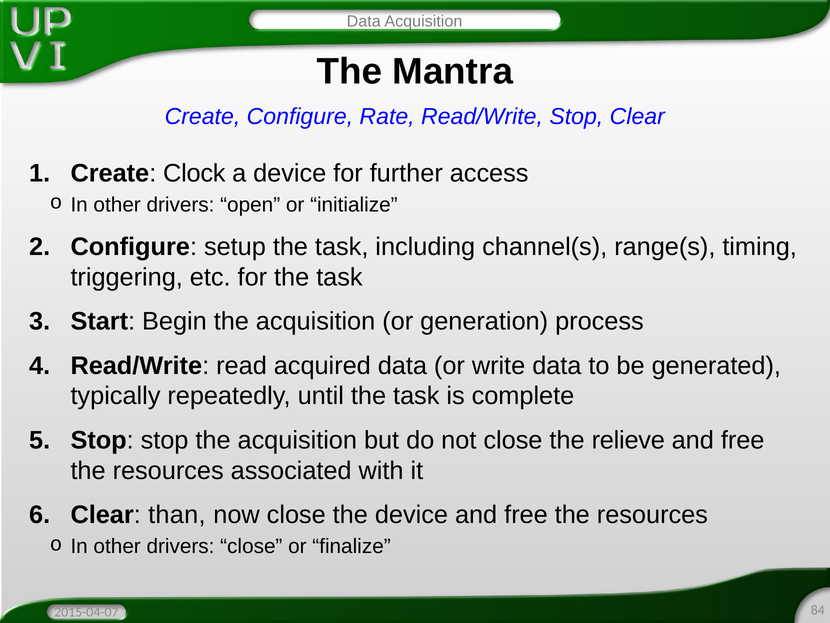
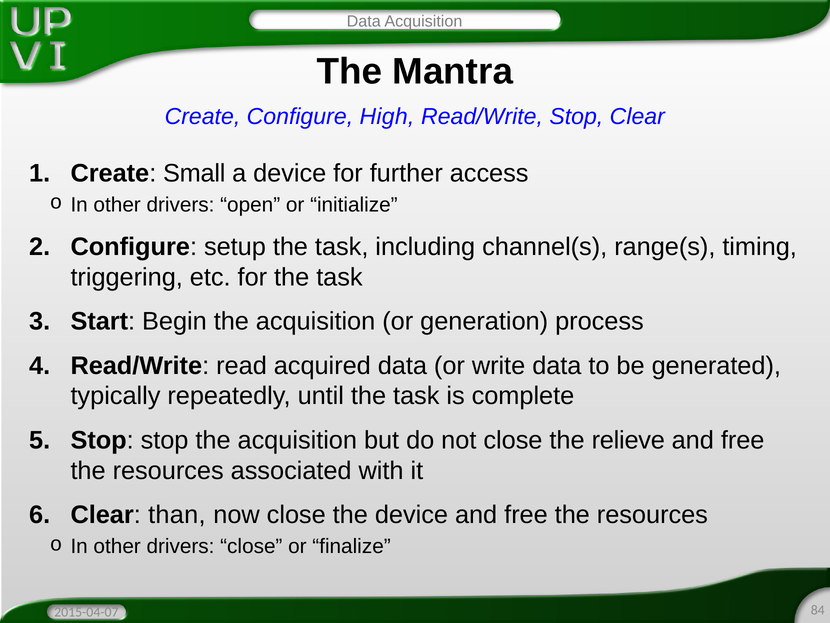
Rate: Rate -> High (387, 116)
Clock: Clock -> Small (194, 173)
